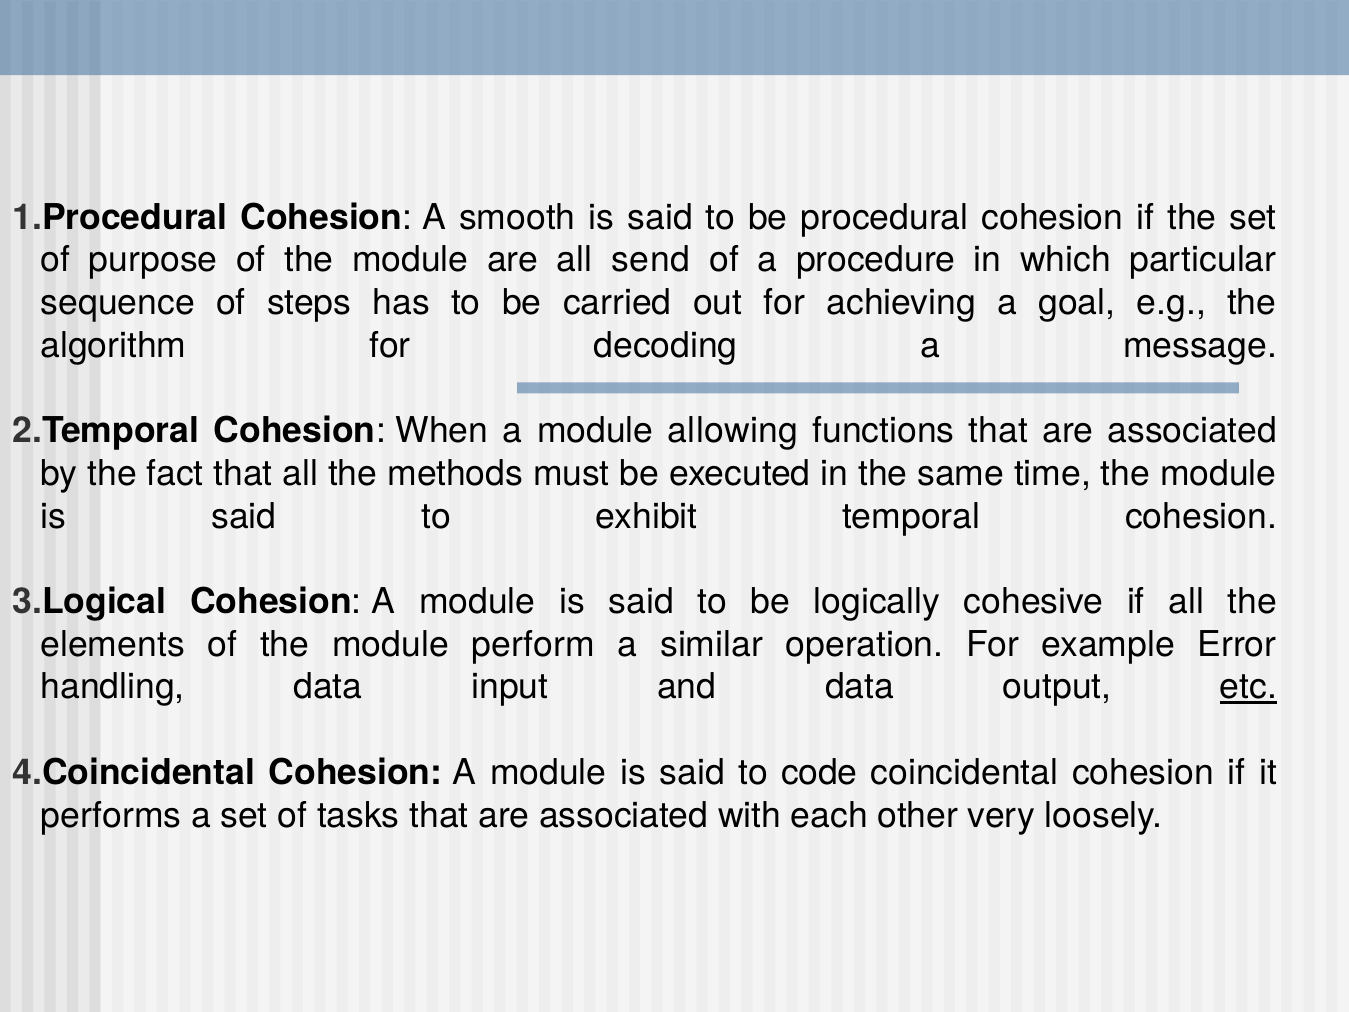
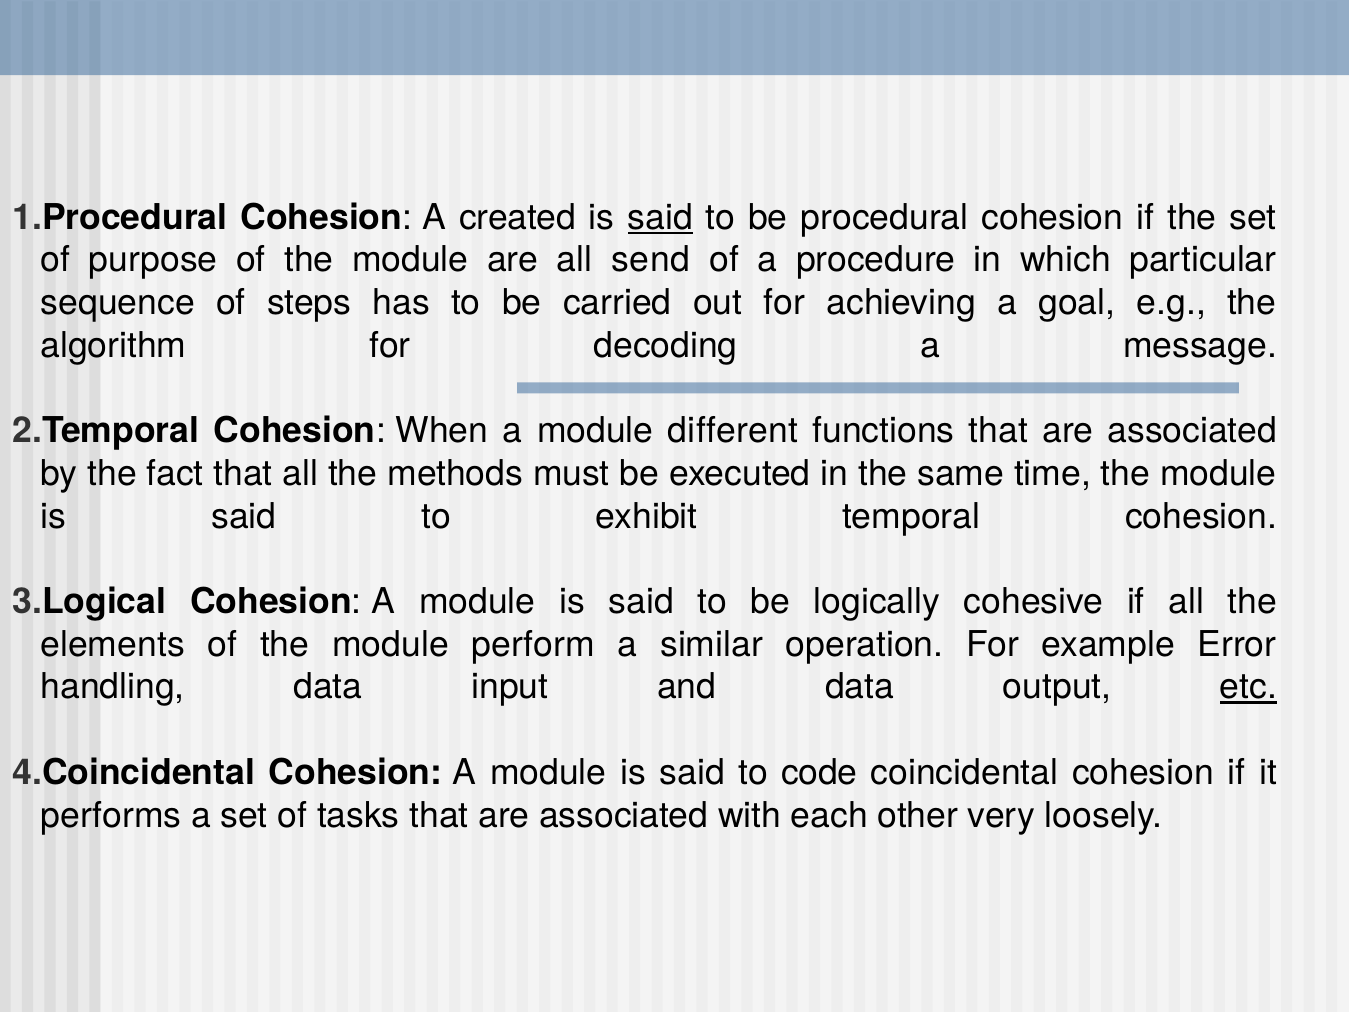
smooth: smooth -> created (518, 217)
said underline: none -> present (660, 217)
allowing: allowing -> different (733, 431)
